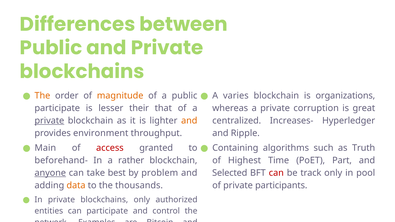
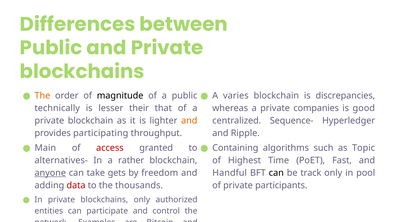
magnitude colour: orange -> black (120, 96)
organizations: organizations -> discrepancies (345, 96)
participate: participate -> technically (57, 108)
corruption: corruption -> companies (316, 108)
great: great -> good (364, 108)
private underline: present -> none (49, 121)
Increases-: Increases- -> Sequence- (292, 121)
environment: environment -> participating (101, 133)
Truth: Truth -> Topic (364, 148)
beforehand-: beforehand- -> alternatives- (61, 161)
Part: Part -> Fast (342, 161)
best: best -> gets (117, 173)
problem: problem -> freedom (160, 173)
Selected: Selected -> Handful (230, 173)
can colour: red -> black (276, 173)
data colour: orange -> red (76, 186)
